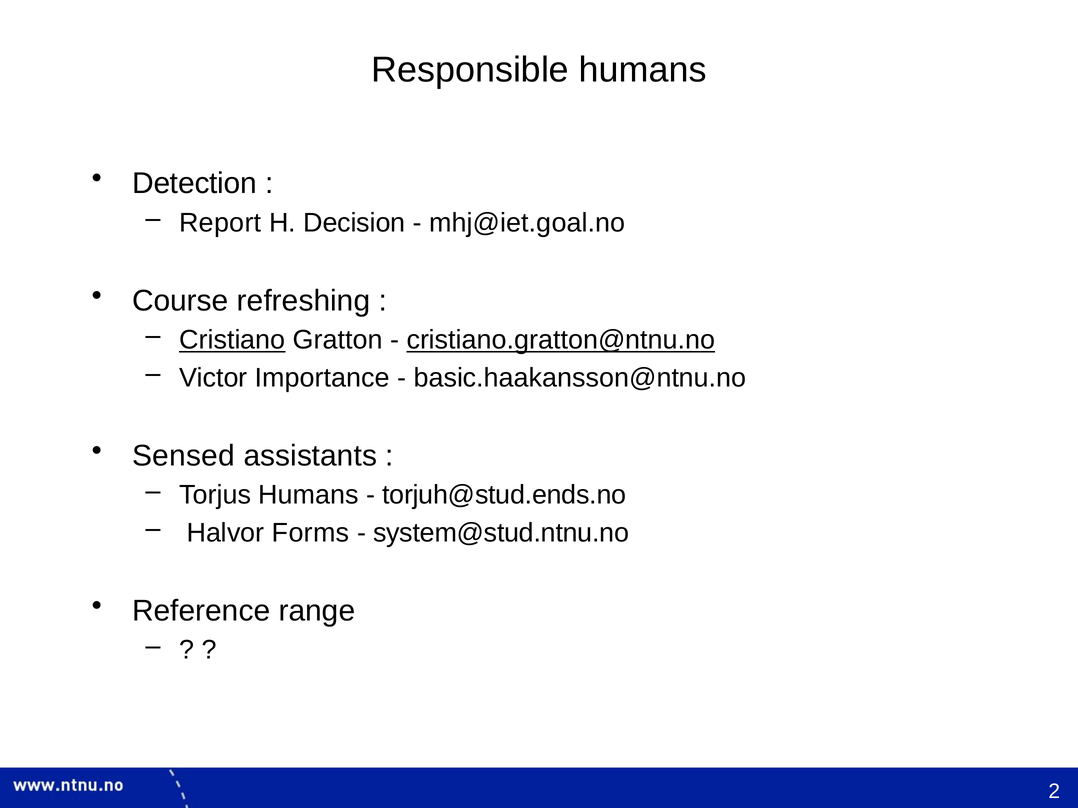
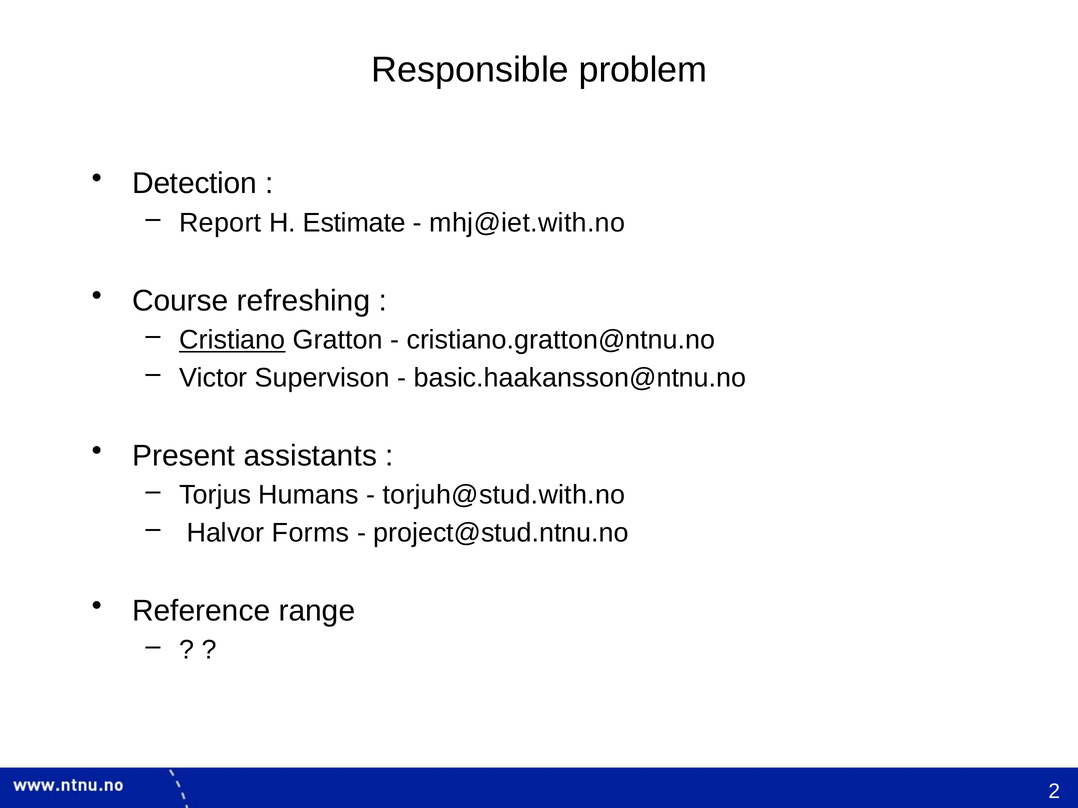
Responsible humans: humans -> problem (643, 70)
Decision: Decision -> Estimate (354, 223)
mhj@iet.goal.no: mhj@iet.goal.no -> mhj@iet.with.no (527, 223)
cristiano.gratton@ntnu.no underline: present -> none (561, 340)
Importance: Importance -> Supervison (322, 378)
Sensed: Sensed -> Present (184, 456)
torjuh@stud.ends.no: torjuh@stud.ends.no -> torjuh@stud.with.no (504, 495)
system@stud.ntnu.no: system@stud.ntnu.no -> project@stud.ntnu.no (501, 533)
